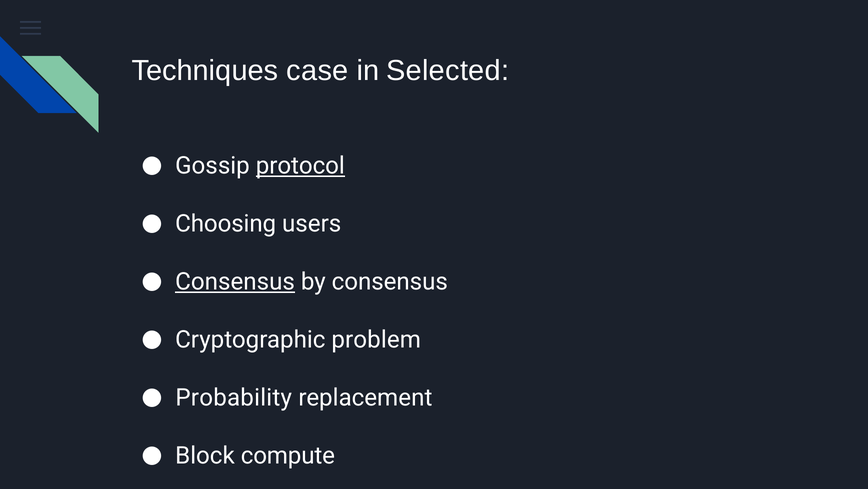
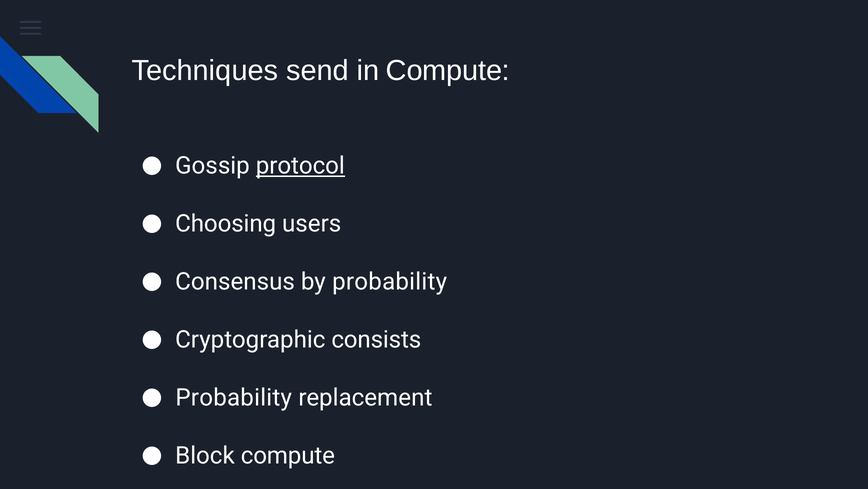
case: case -> send (318, 71)
in Selected: Selected -> Compute (448, 71)
Consensus underline: present -> none (235, 281)
by consensus: consensus -> probability (390, 281)
problem: problem -> consists (376, 339)
